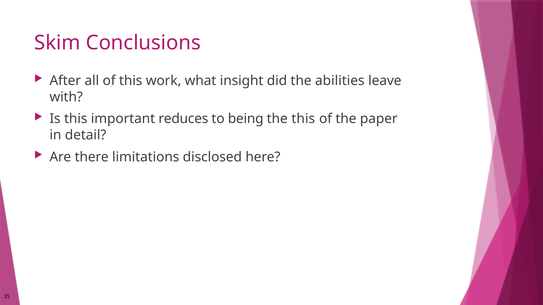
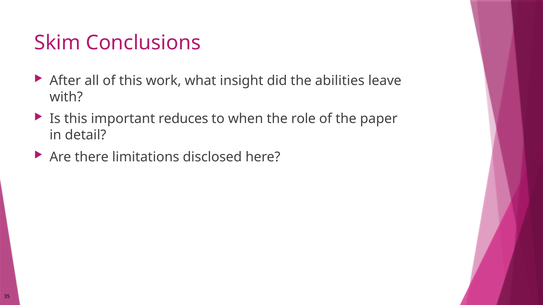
being: being -> when (246, 119)
the this: this -> role (303, 119)
